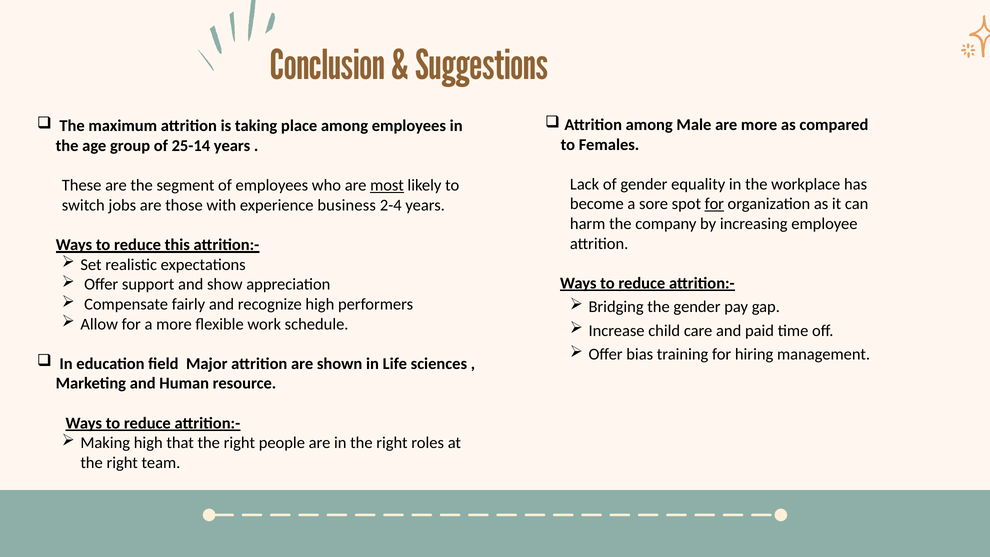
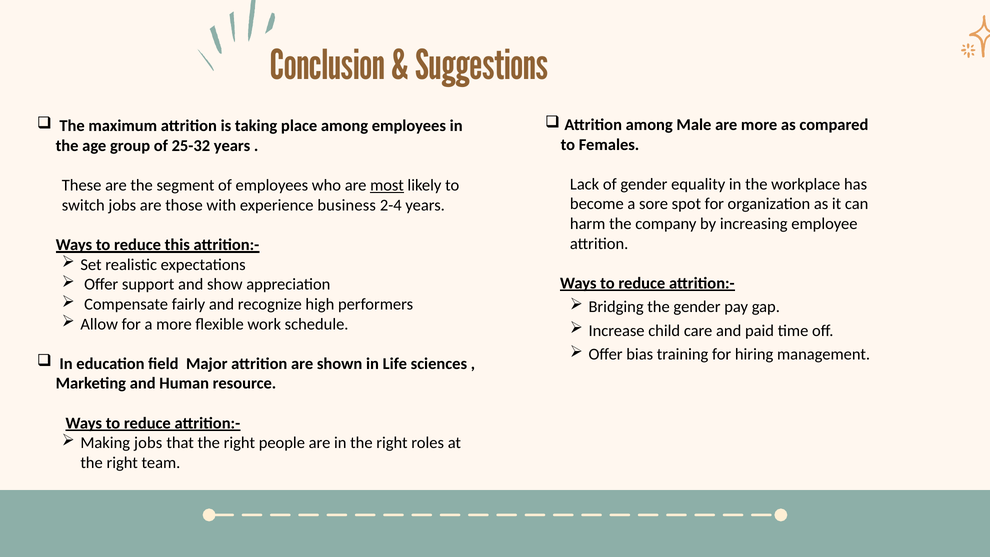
25-14: 25-14 -> 25-32 (191, 146)
for underline: present -> none (714, 204)
Making high: high -> jobs (148, 443)
